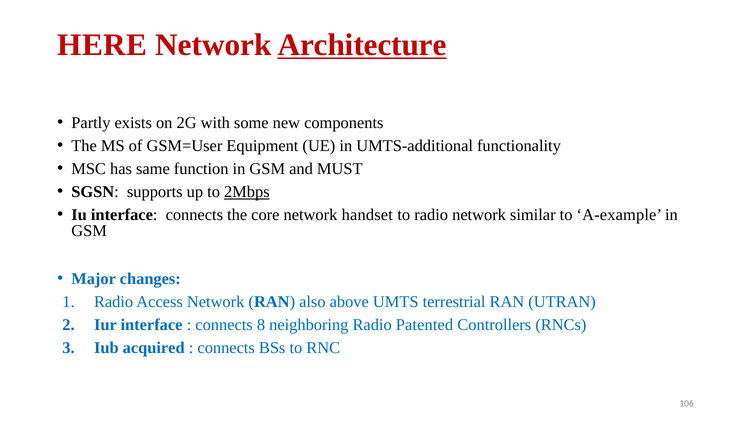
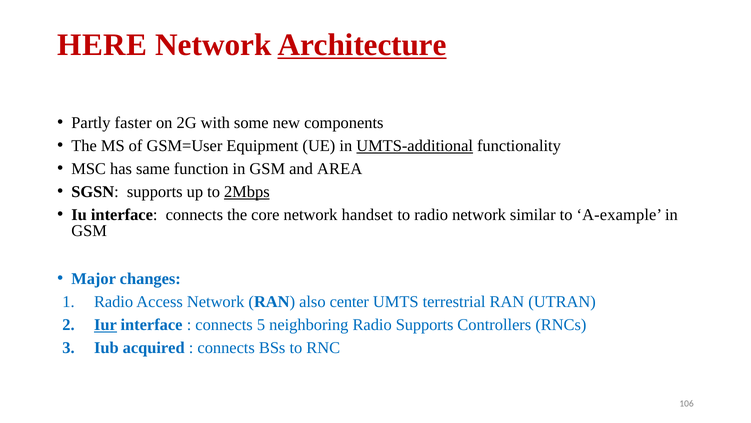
exists: exists -> faster (133, 123)
UMTS-additional underline: none -> present (415, 146)
MUST: MUST -> AREA (340, 169)
above: above -> center (349, 301)
Iur underline: none -> present (105, 324)
8: 8 -> 5 (261, 324)
Radio Patented: Patented -> Supports (425, 324)
